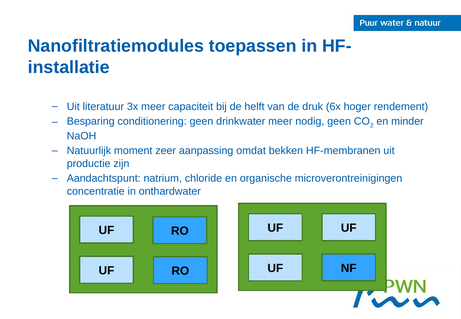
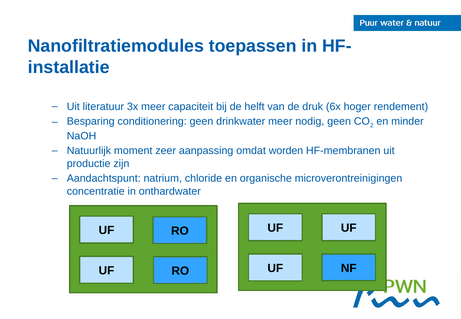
bekken: bekken -> worden (286, 151)
